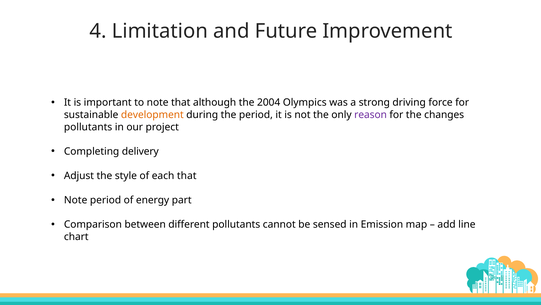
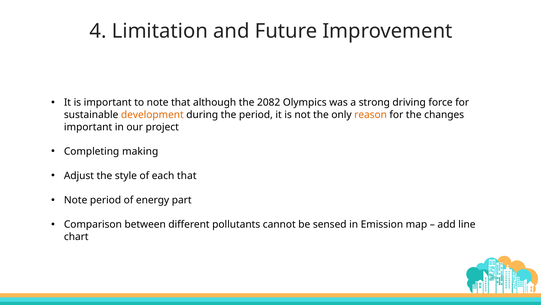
2004: 2004 -> 2082 (269, 102)
reason colour: purple -> orange (371, 115)
pollutants: pollutants -> important (88, 127)
delivery: delivery -> making (140, 151)
